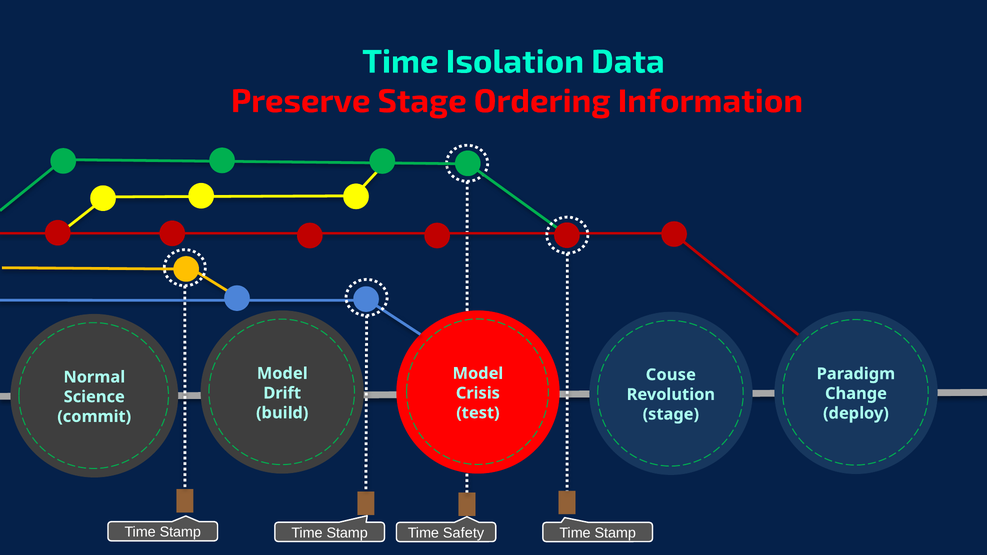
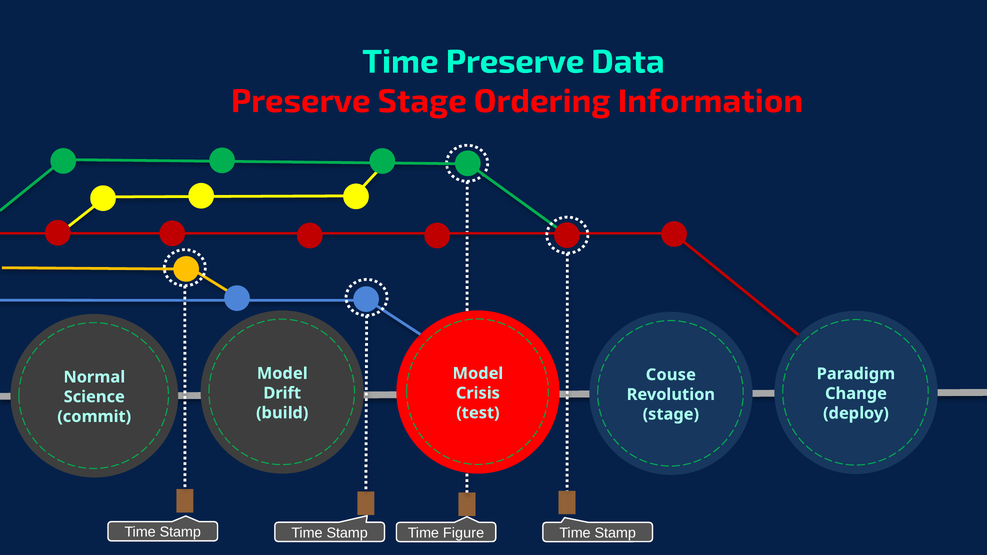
Time Isolation: Isolation -> Preserve (515, 62)
Safety: Safety -> Figure (464, 533)
